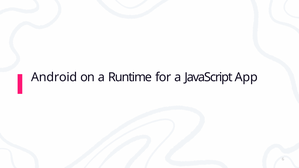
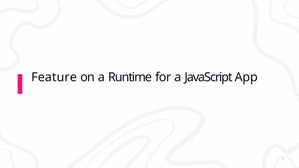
Android: Android -> Feature (54, 77)
